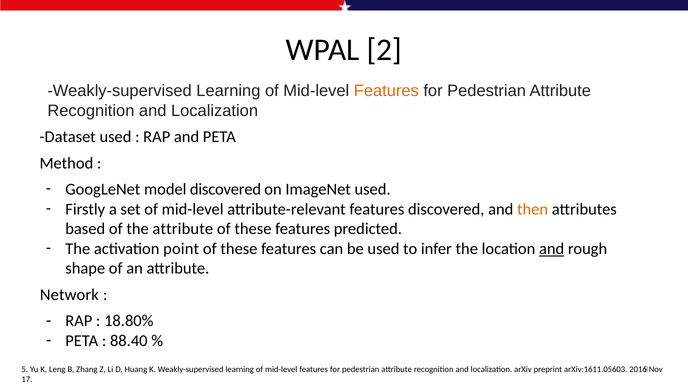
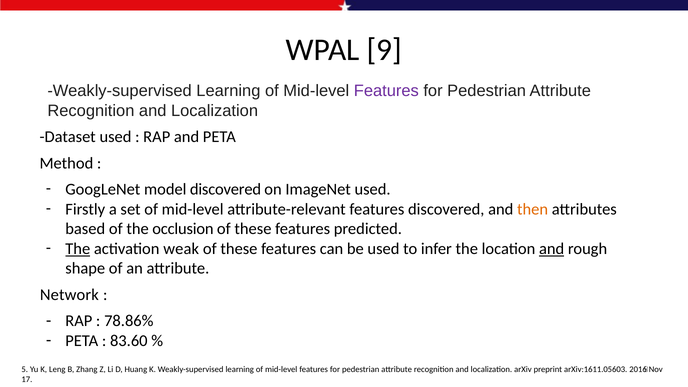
2: 2 -> 9 (384, 50)
Features colour: orange -> purple (386, 91)
the attribute: attribute -> occlusion (183, 229)
The underline: none -> present (78, 249)
point: point -> weak (181, 249)
18.80%: 18.80% -> 78.86% (129, 321)
88.40: 88.40 -> 83.60 (129, 341)
